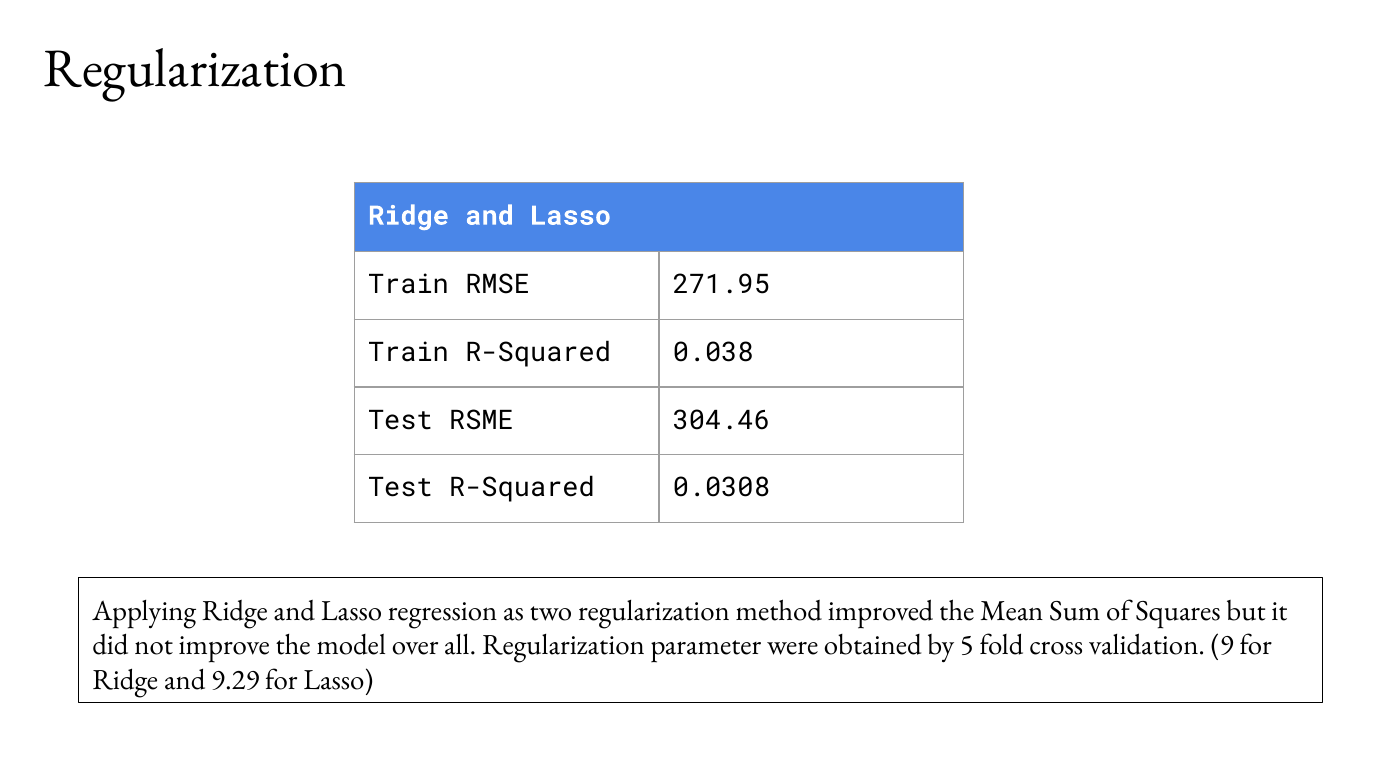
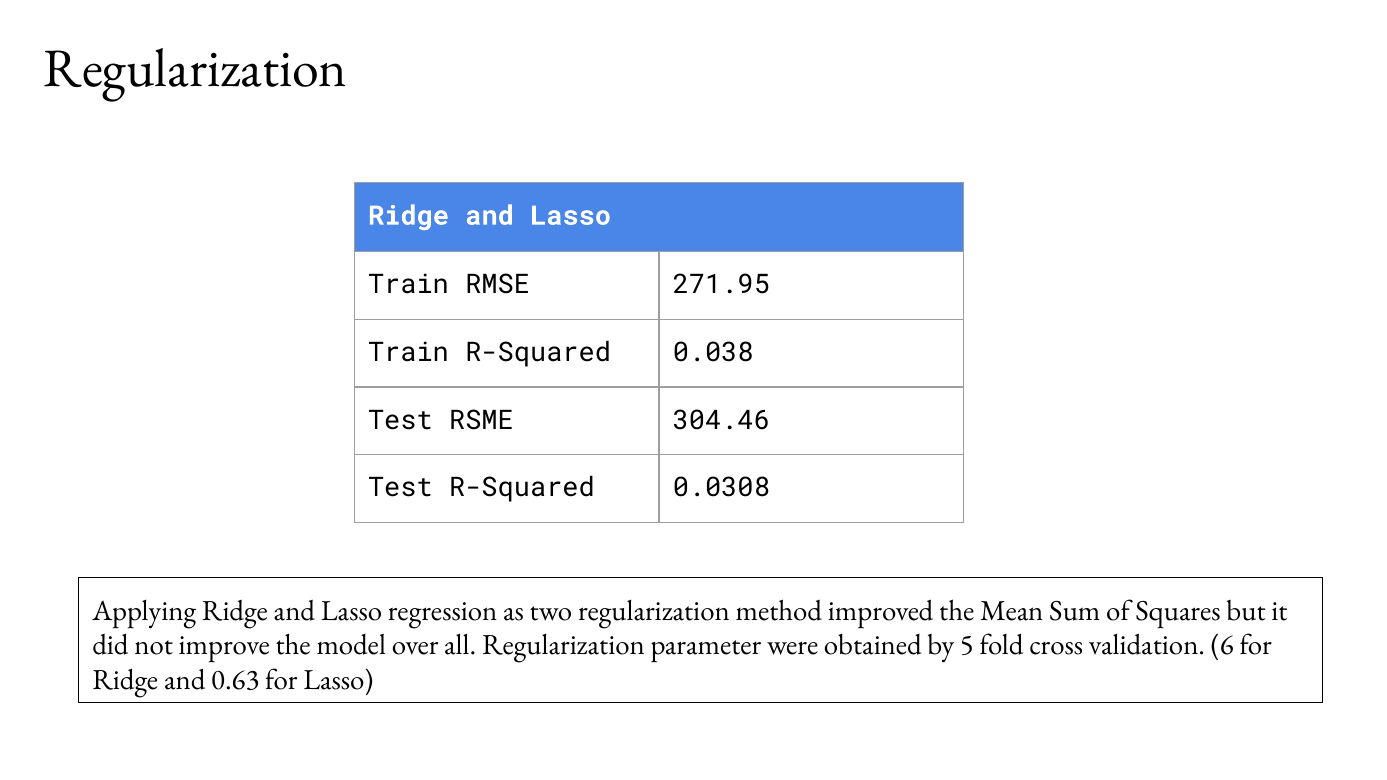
9: 9 -> 6 (1222, 646)
9.29: 9.29 -> 0.63 (235, 680)
